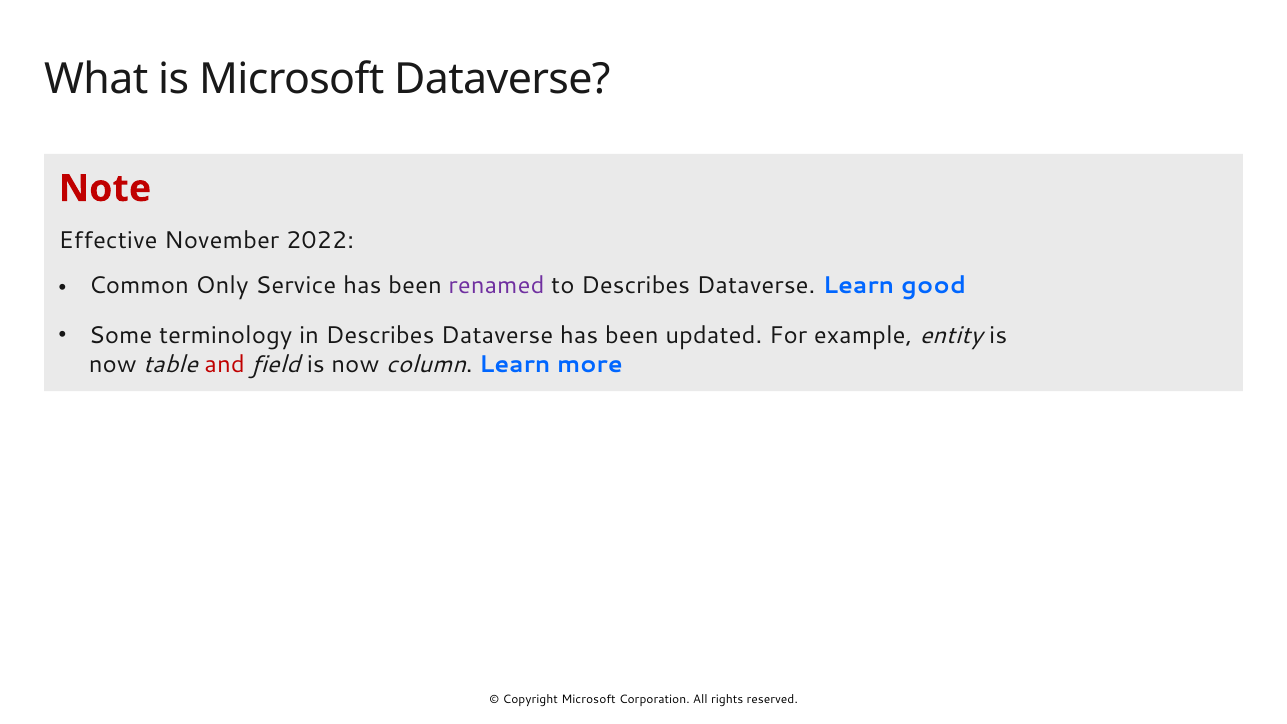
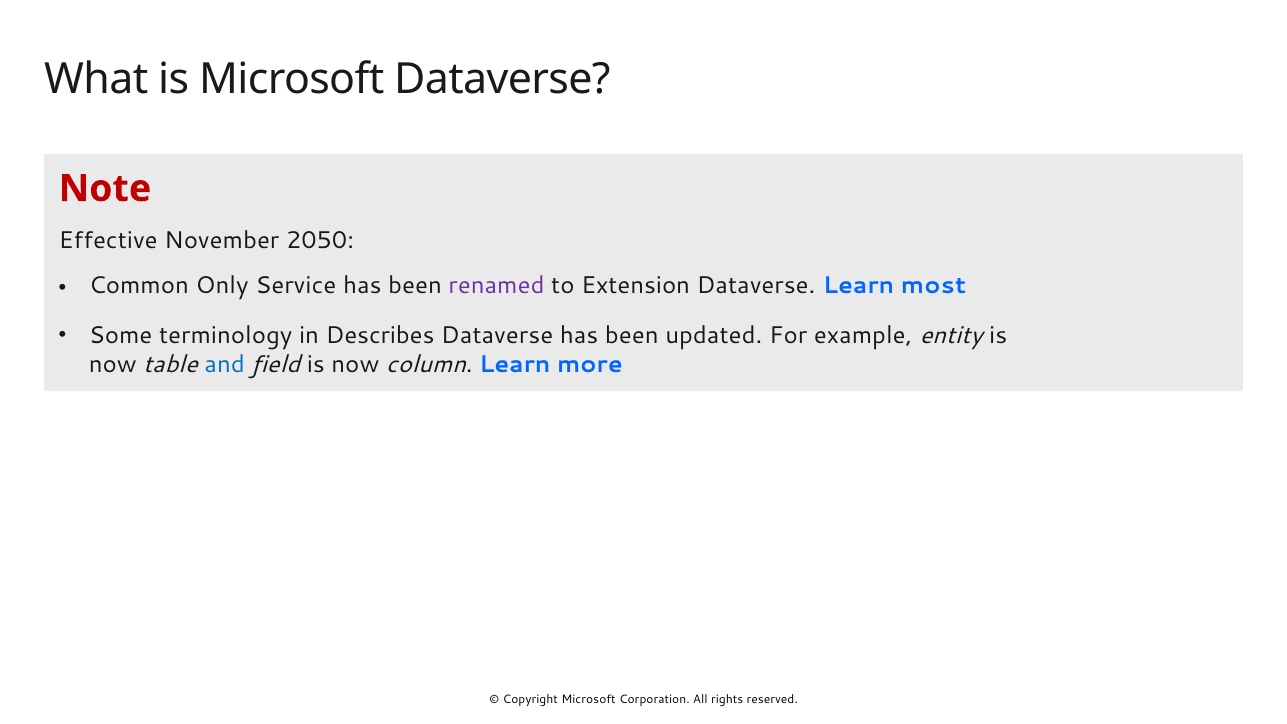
2022: 2022 -> 2050 (320, 241)
to Describes: Describes -> Extension (636, 286)
good: good -> most (934, 286)
and colour: red -> blue (225, 365)
